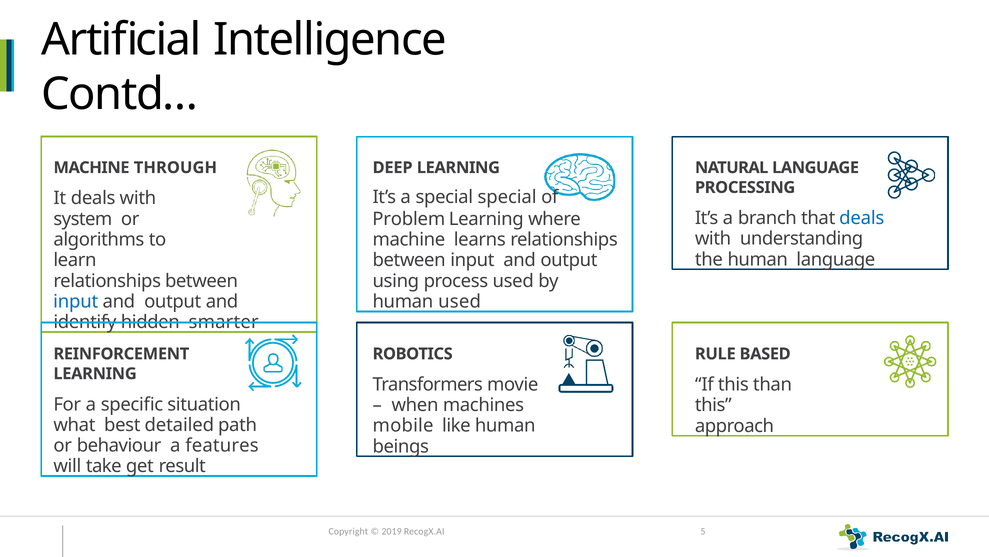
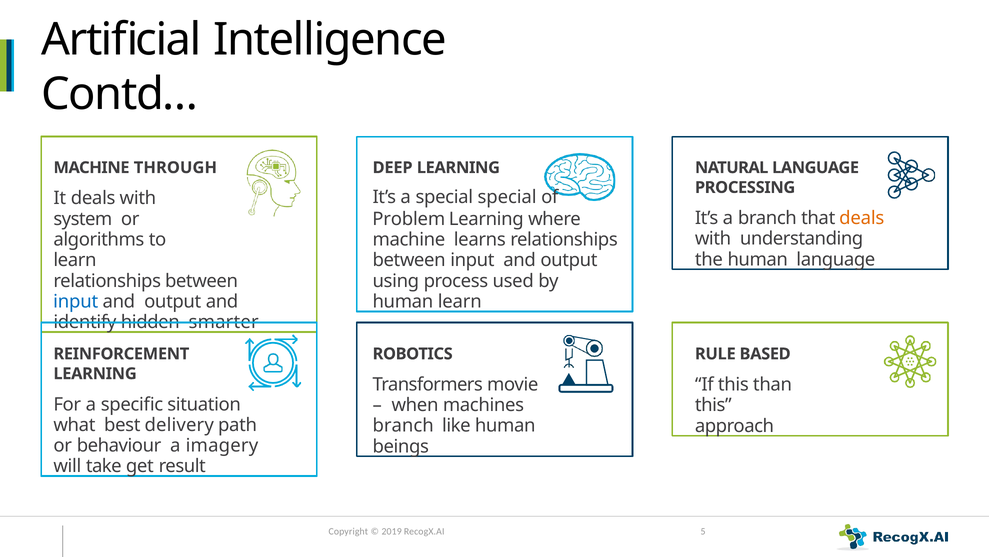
deals colour: blue -> orange (862, 218)
human used: used -> learn (460, 301)
detailed: detailed -> delivery (179, 425)
mobile: mobile -> branch (403, 425)
features: features -> imagery (222, 445)
